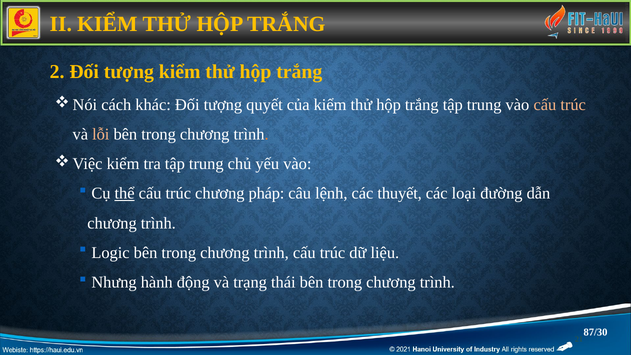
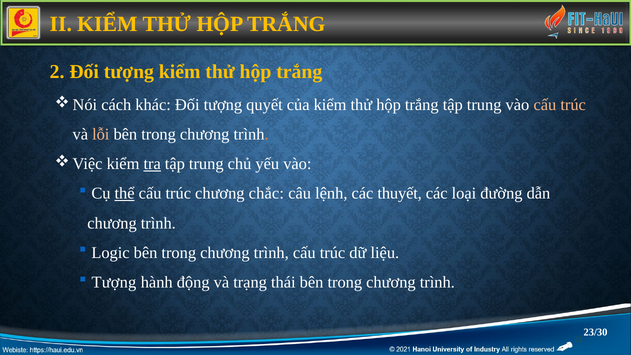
tra underline: none -> present (152, 164)
pháp: pháp -> chắc (266, 194)
Nhưng: Nhưng -> Tượng (114, 282)
87/30: 87/30 -> 23/30 (596, 332)
